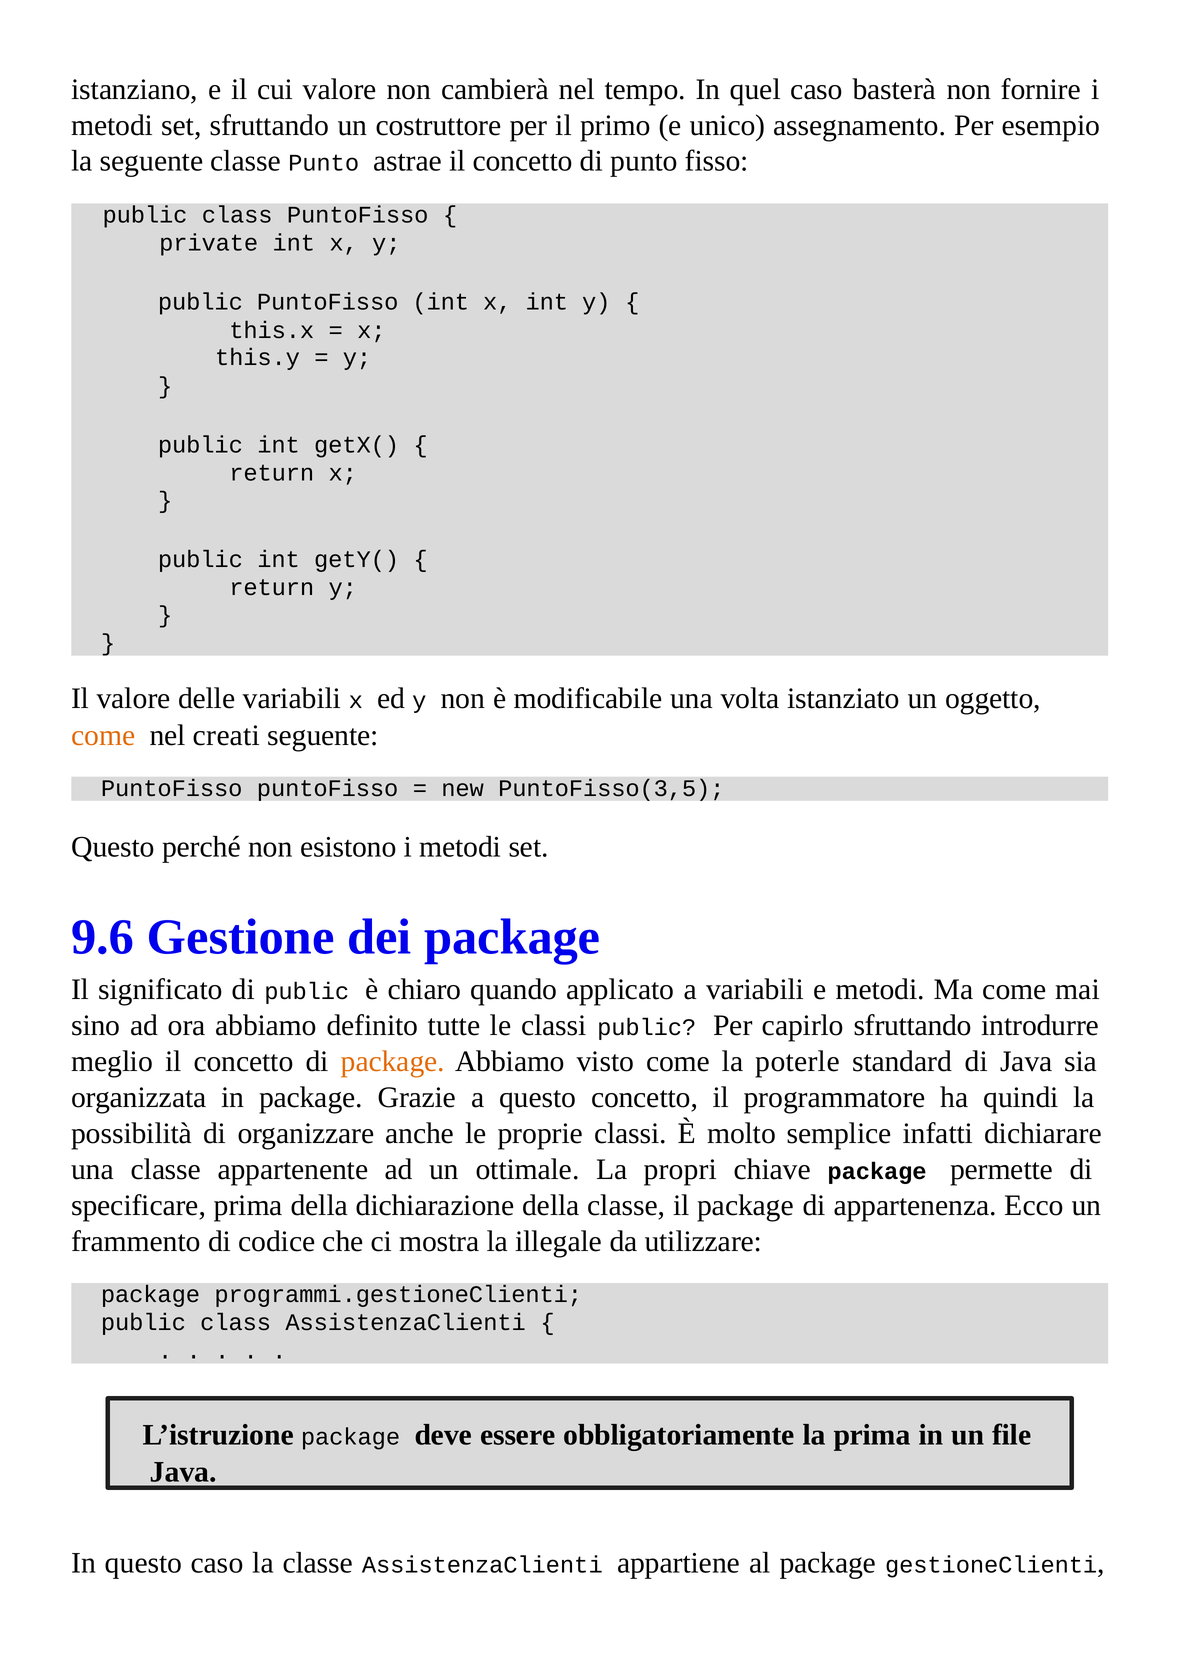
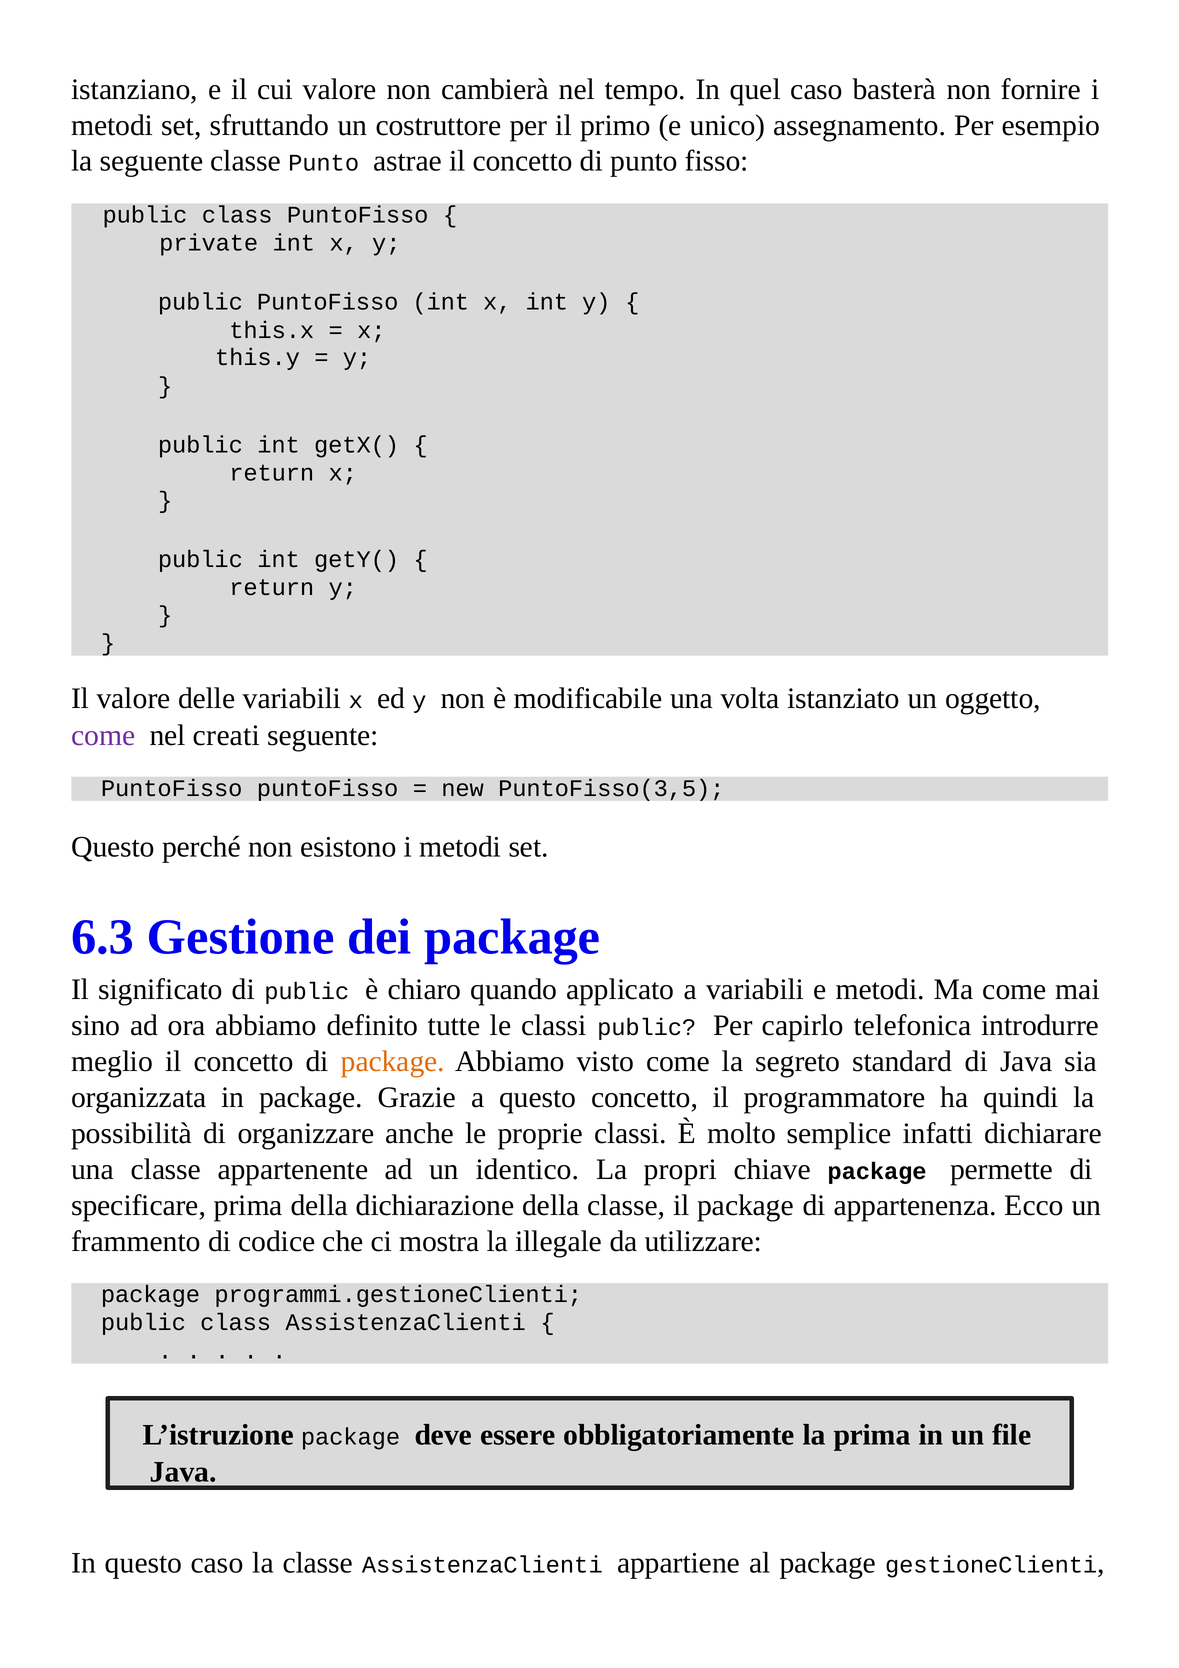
come colour: orange -> purple (103, 736)
9.6: 9.6 -> 6.3 (103, 937)
capirlo sfruttando: sfruttando -> telefonica (913, 1026)
poterle: poterle -> segreto (798, 1062)
ottimale: ottimale -> identico (527, 1170)
